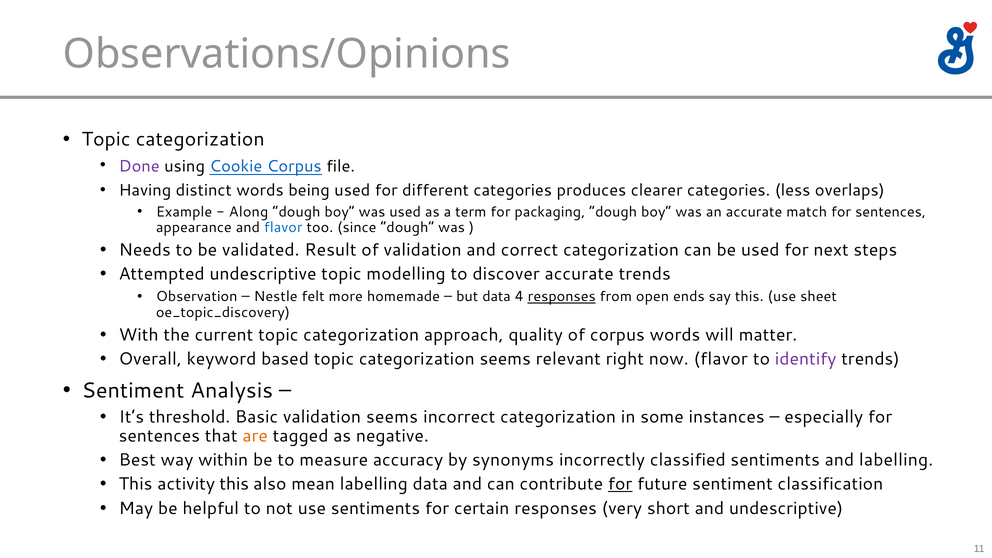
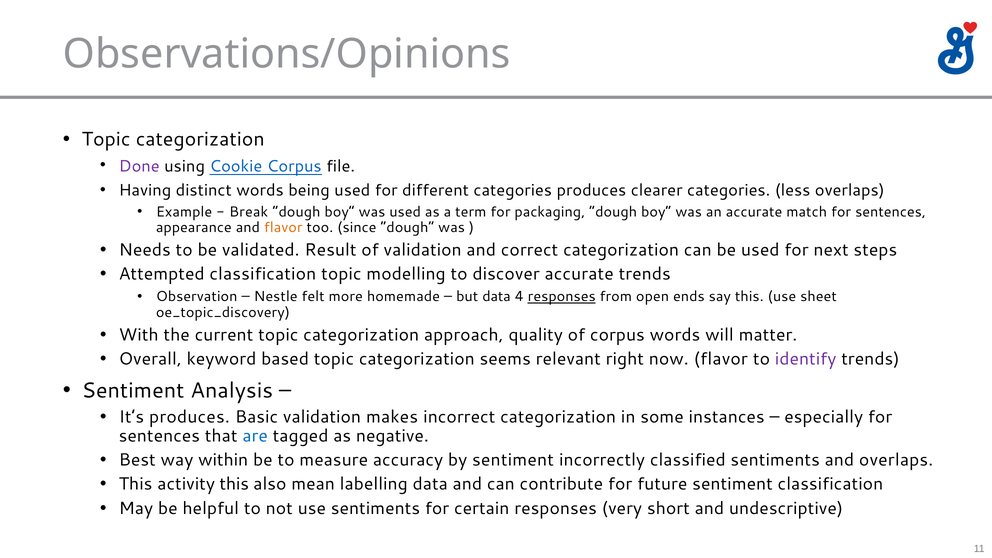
Along: Along -> Break (249, 212)
flavor colour: blue -> orange (283, 228)
Attempted undescriptive: undescriptive -> classification (263, 274)
It’s threshold: threshold -> produces (189, 417)
validation seems: seems -> makes (392, 417)
are colour: orange -> blue (255, 436)
by synonyms: synonyms -> sentiment (513, 460)
and labelling: labelling -> overlaps (896, 460)
for underline: present -> none (620, 484)
